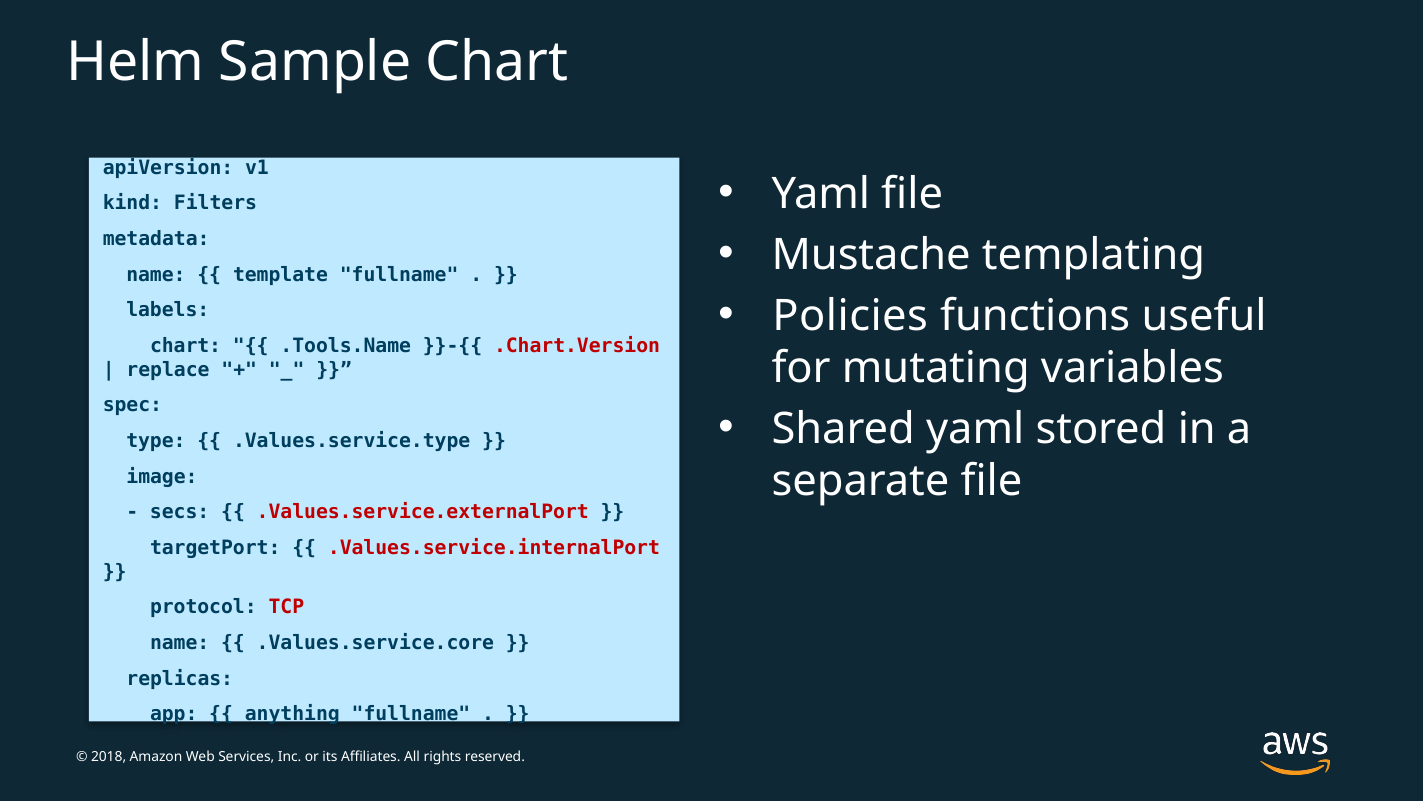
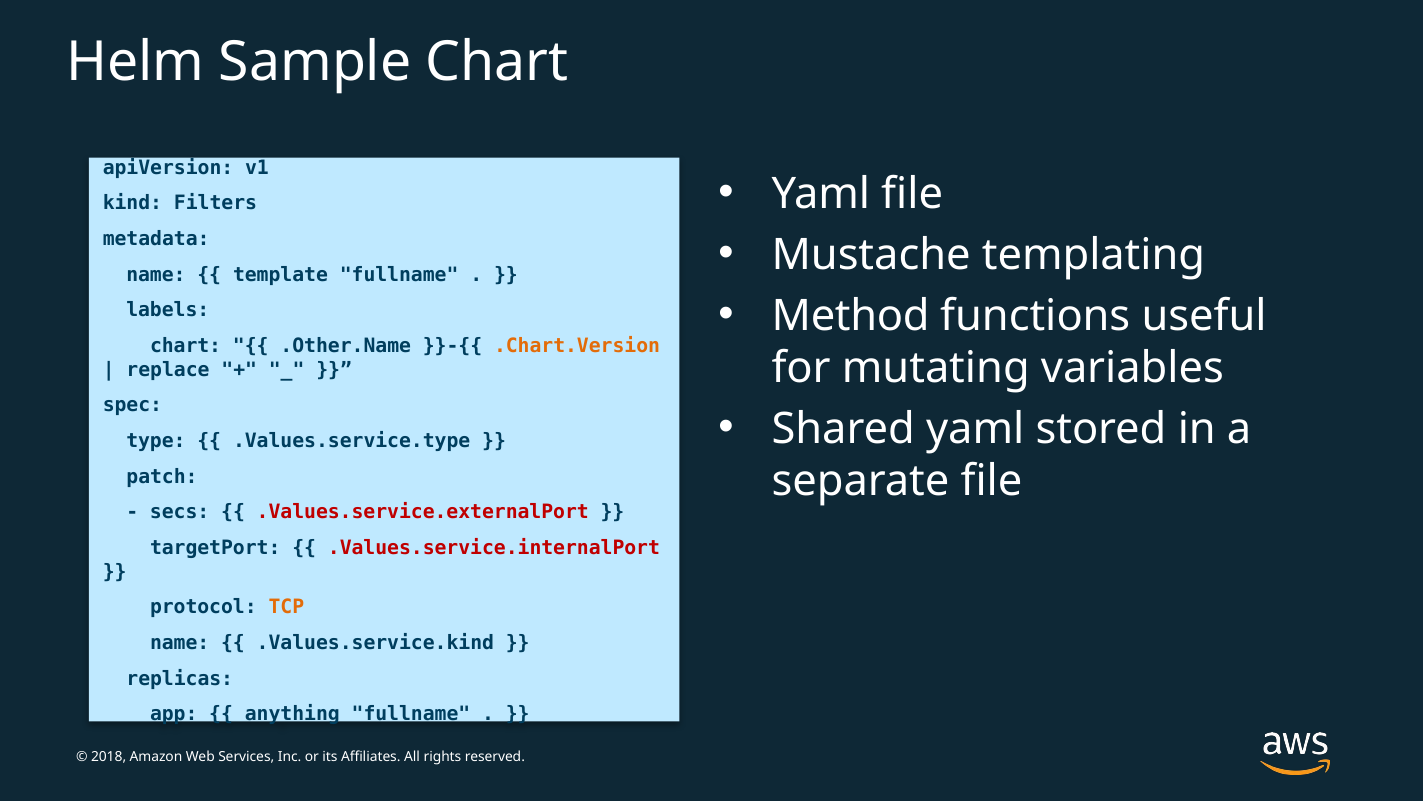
Policies: Policies -> Method (851, 316)
.Tools.Name: .Tools.Name -> .Other.Name (346, 346)
.Chart.Version colour: red -> orange (577, 346)
image: image -> patch (162, 476)
TCP colour: red -> orange (286, 607)
.Values.service.core: .Values.service.core -> .Values.service.kind (375, 643)
